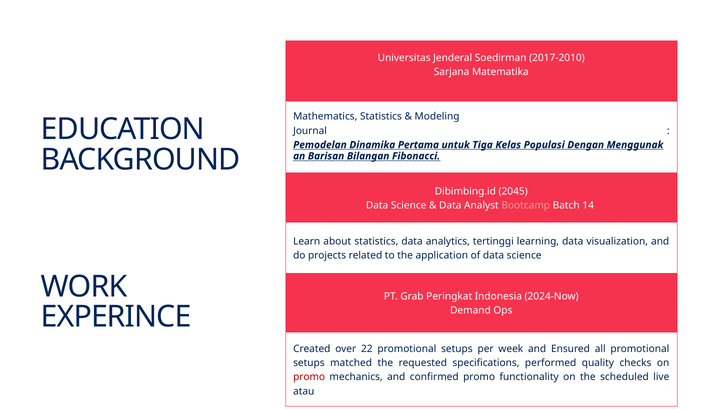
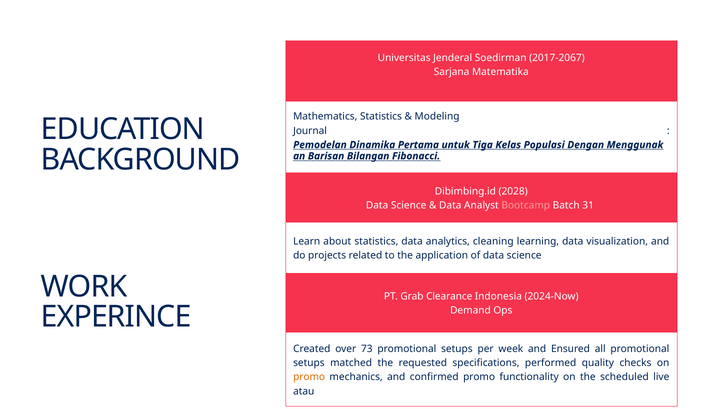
2017-2010: 2017-2010 -> 2017-2067 (557, 58)
2045: 2045 -> 2028 (513, 191)
14: 14 -> 31 (588, 205)
tertinggi: tertinggi -> cleaning (493, 241)
Peringkat: Peringkat -> Clearance (449, 296)
22: 22 -> 73 (367, 349)
promo colour: red -> orange (309, 377)
